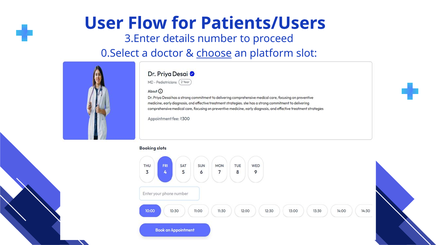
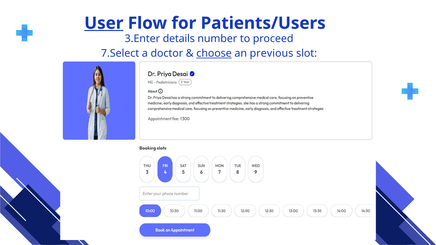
User underline: none -> present (104, 23)
0.Select: 0.Select -> 7.Select (120, 54)
platform: platform -> previous (272, 54)
